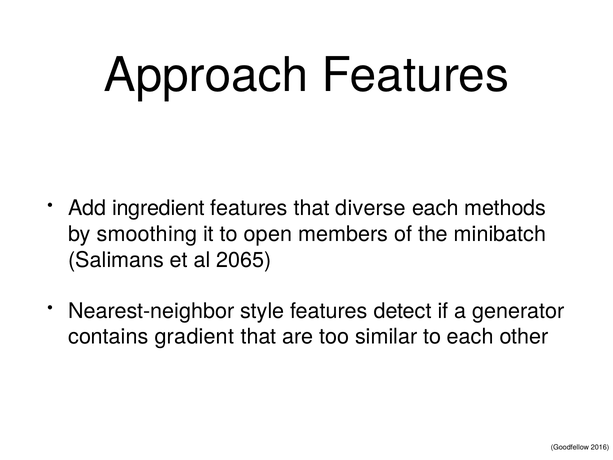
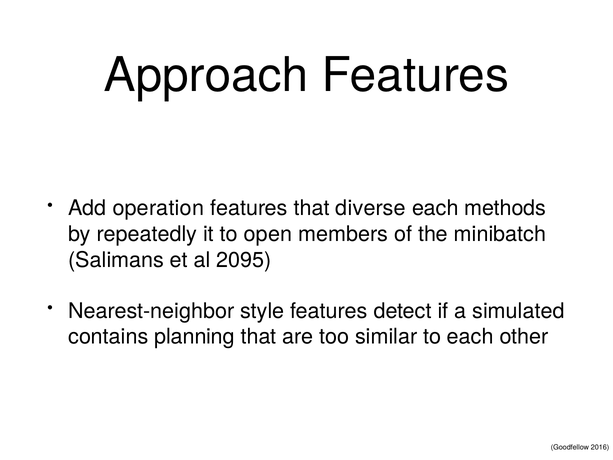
ingredient: ingredient -> operation (158, 208)
smoothing: smoothing -> repeatedly (147, 234)
2065: 2065 -> 2095 (244, 260)
generator: generator -> simulated (518, 311)
gradient: gradient -> planning (195, 337)
